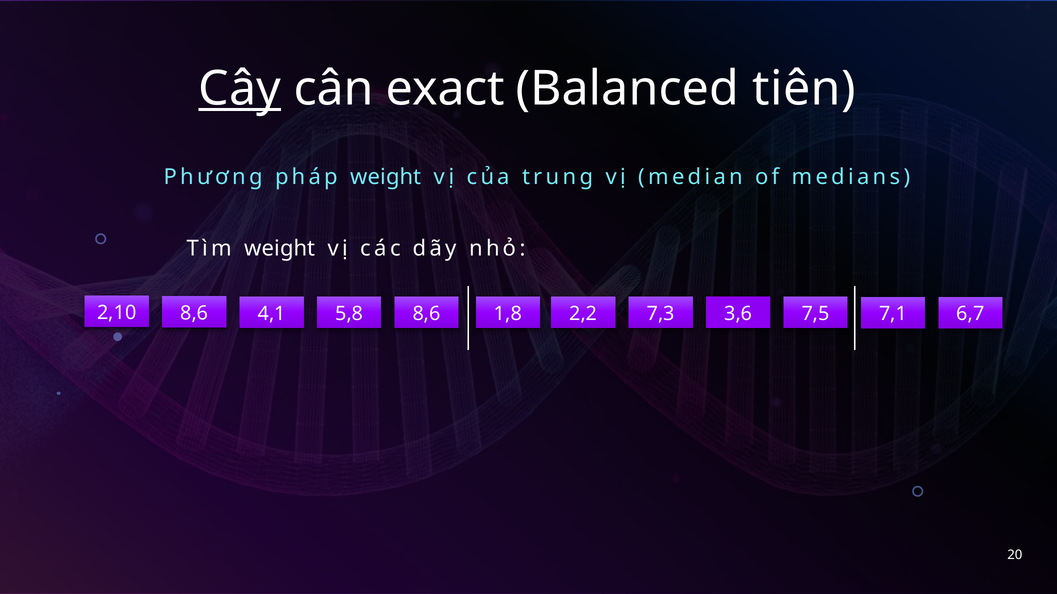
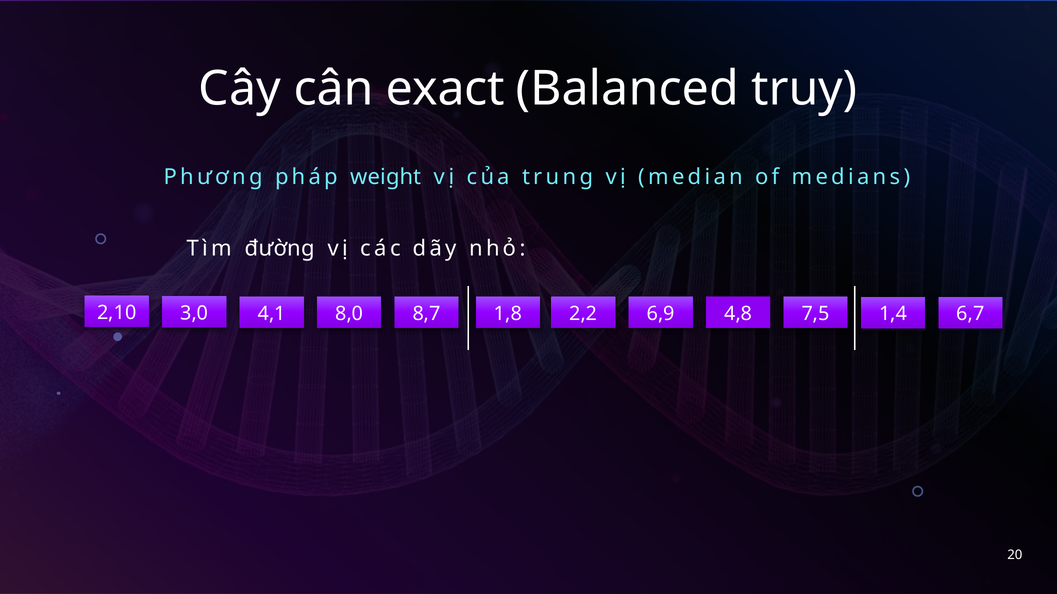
Cây underline: present -> none (240, 89)
tiên: tiên -> truy (804, 89)
Tìm weight: weight -> đường (280, 249)
2,10 8,6: 8,6 -> 3,0 (194, 313)
3,6: 3,6 -> 4,8 (738, 314)
7,3: 7,3 -> 6,9 (661, 314)
7,1: 7,1 -> 1,4 (893, 314)
5,8: 5,8 -> 8,0 (349, 314)
4,1 8,6: 8,6 -> 8,7 (427, 314)
